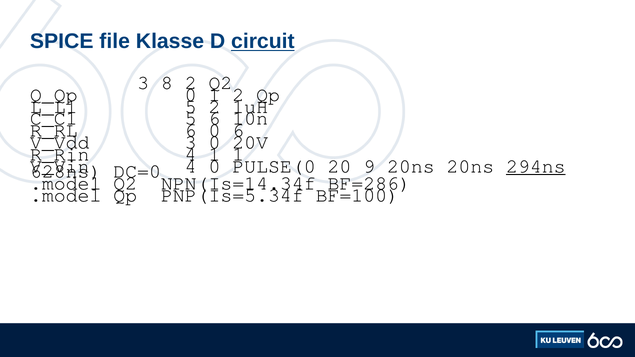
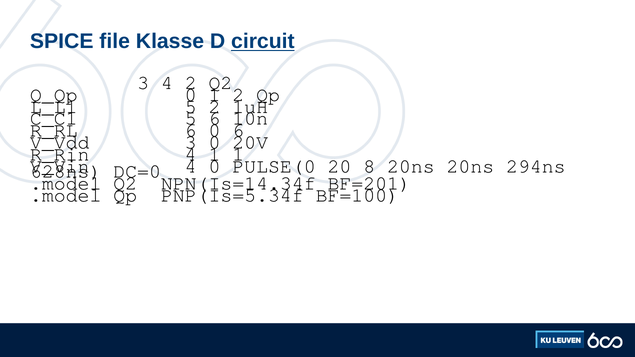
3 8: 8 -> 4 (167, 83)
9: 9 -> 8 (369, 166)
294ns underline: present -> none (536, 166)
BF=286: BF=286 -> BF=201 (369, 183)
